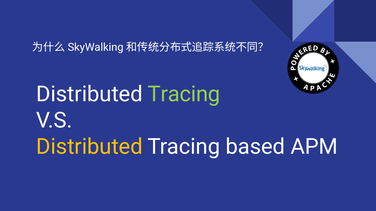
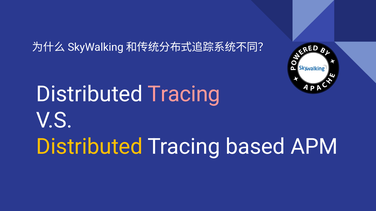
Tracing colour: light green -> pink (184, 94)
